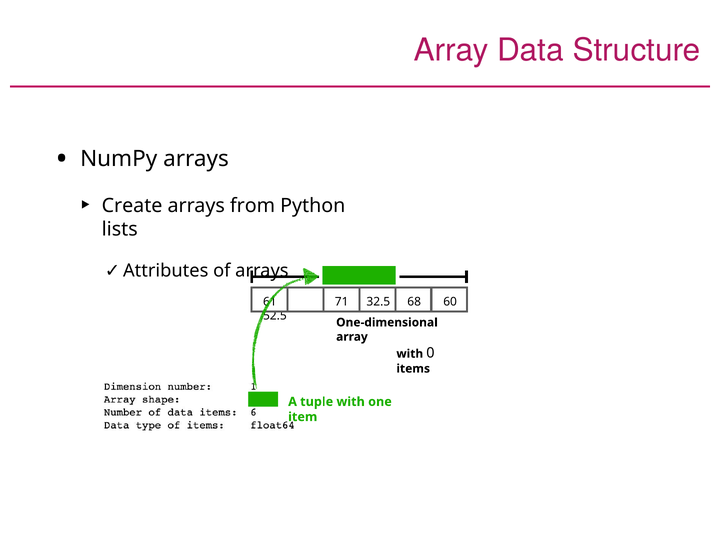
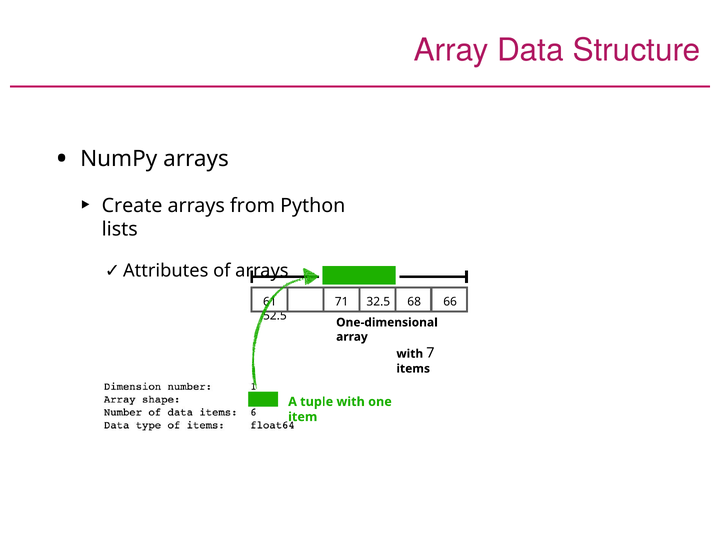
60: 60 -> 66 (450, 302)
0: 0 -> 7 (430, 353)
